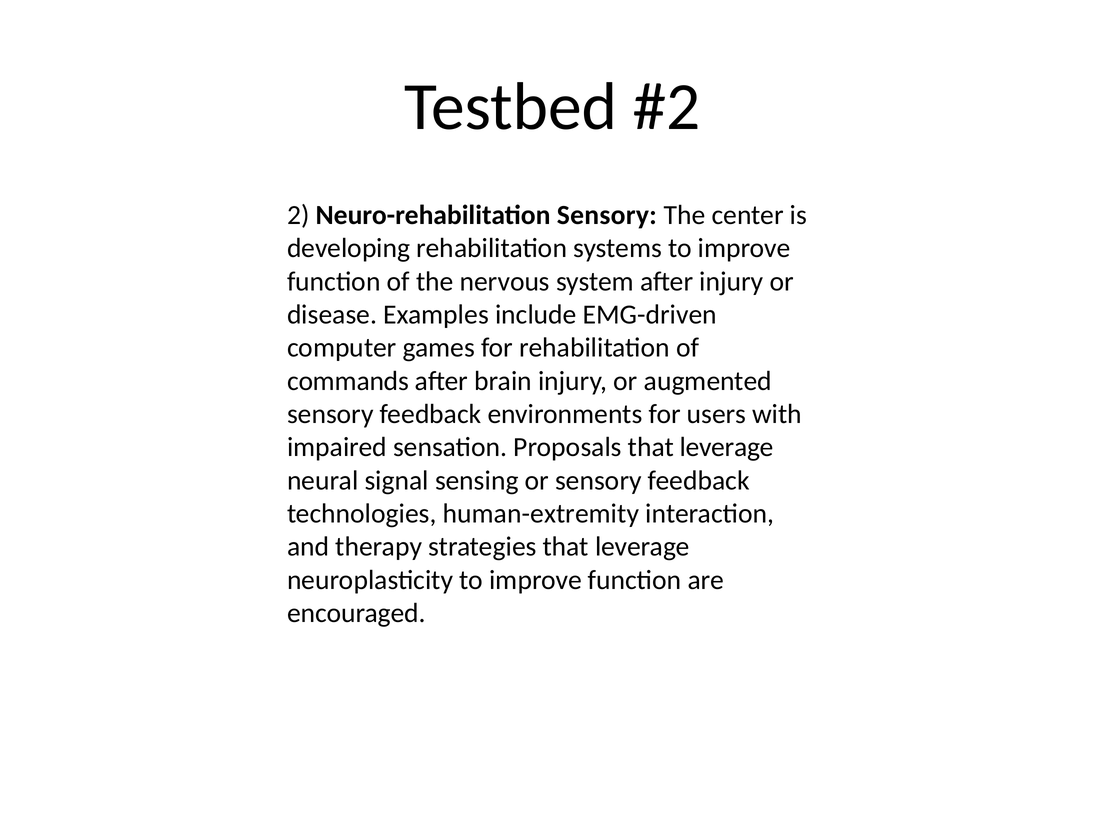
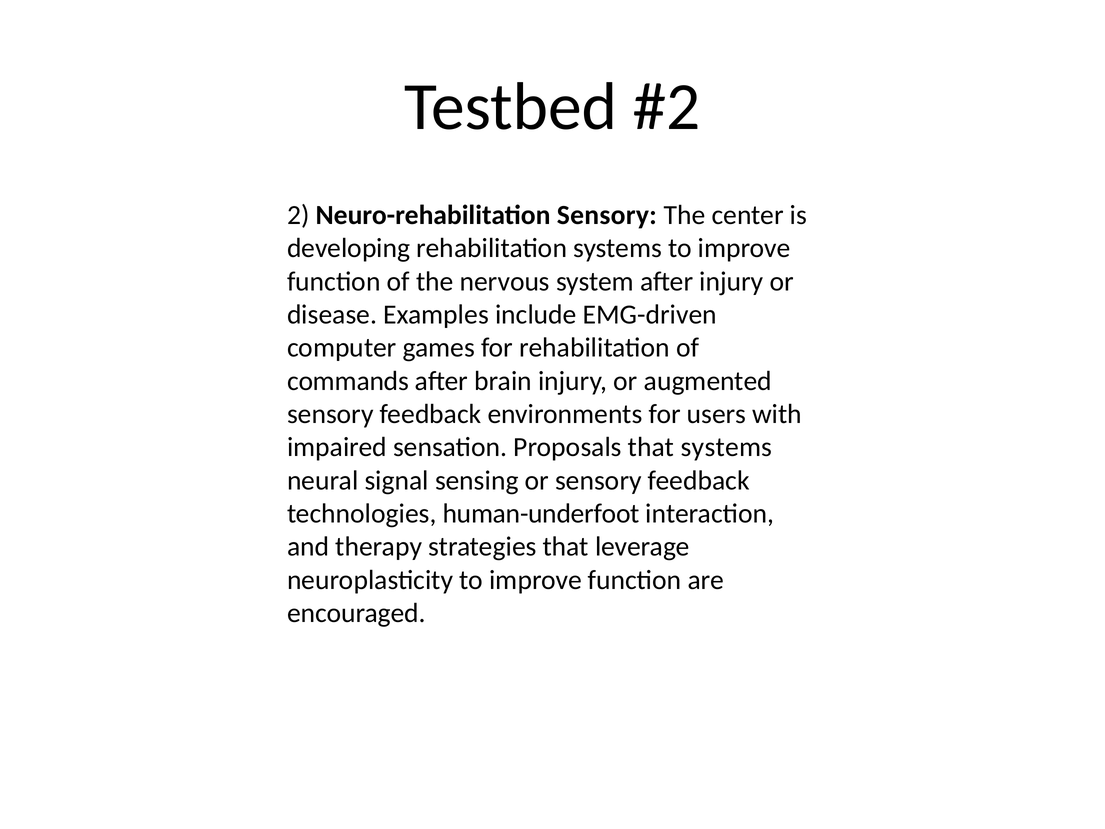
Proposals that leverage: leverage -> systems (726, 447)
human-extremity: human-extremity -> human-underfoot (541, 513)
